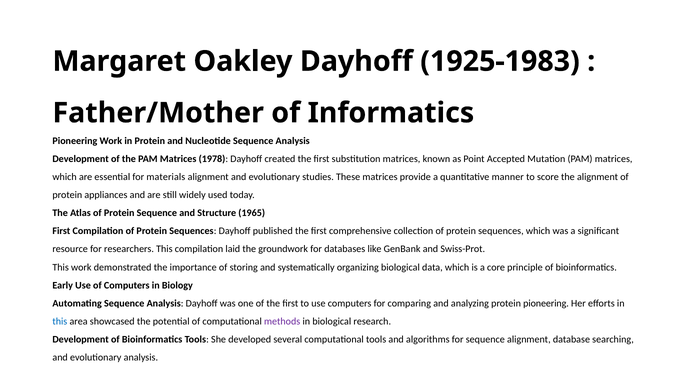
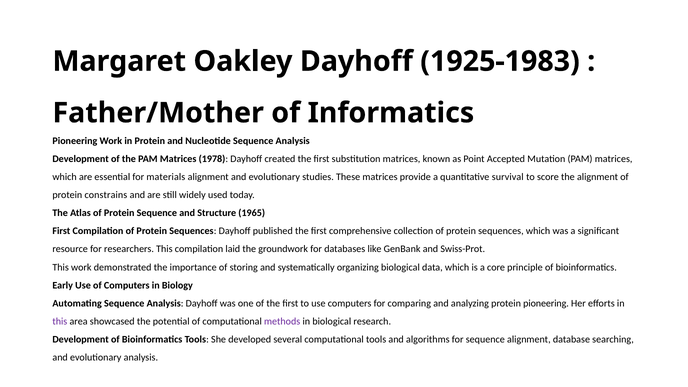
manner: manner -> survival (508, 177)
appliances: appliances -> constrains (106, 195)
this colour: blue -> purple (60, 321)
